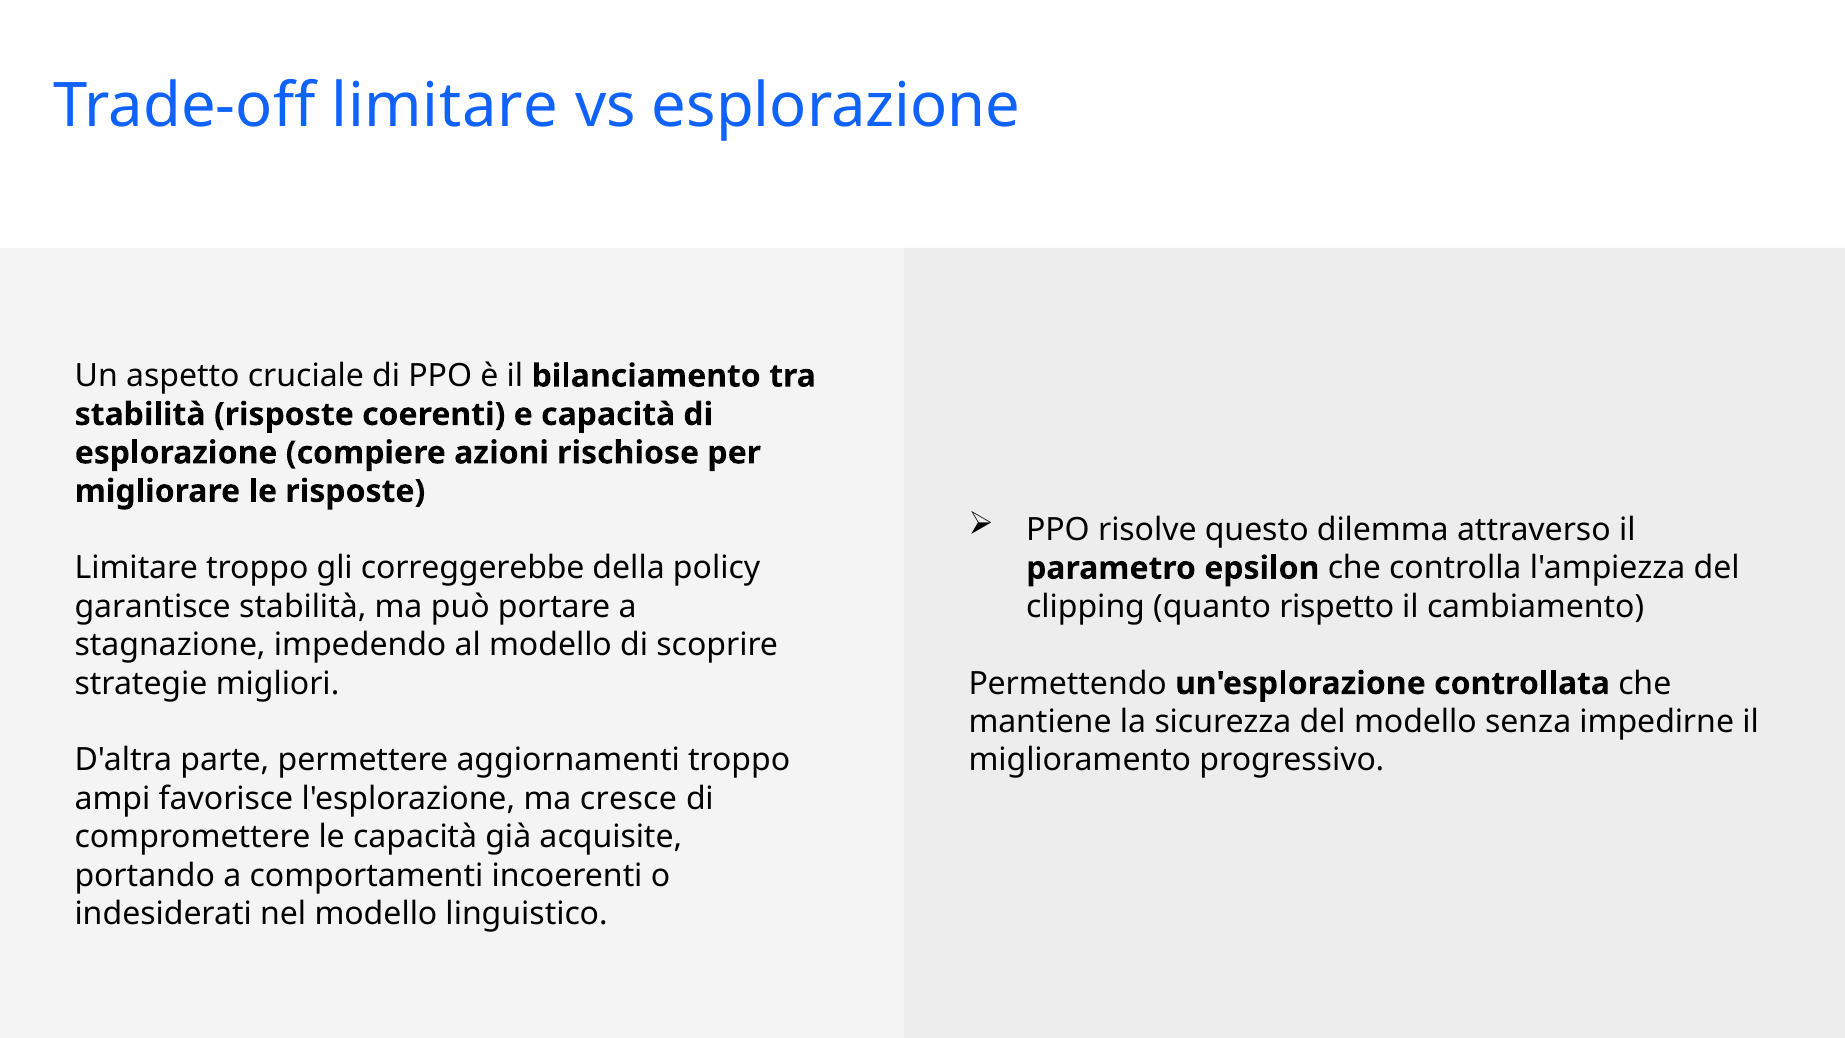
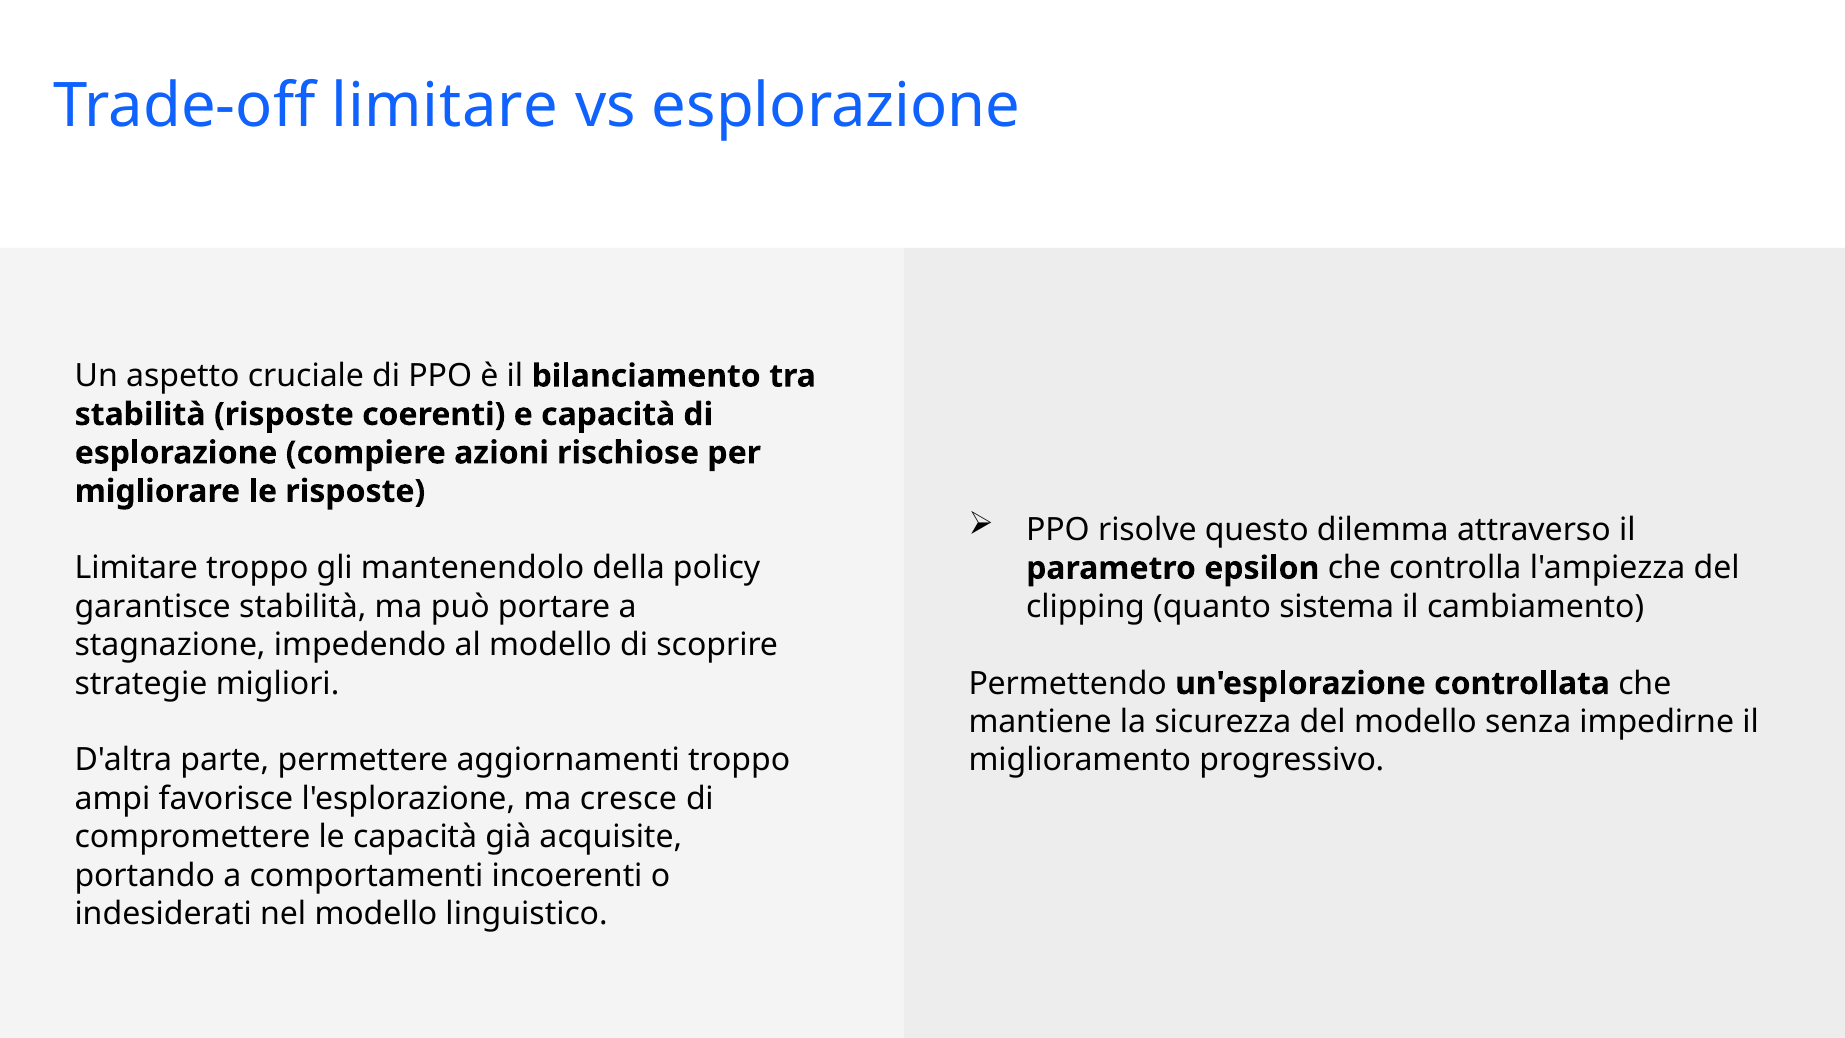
correggerebbe: correggerebbe -> mantenendolo (473, 568)
rispetto: rispetto -> sistema (1337, 607)
